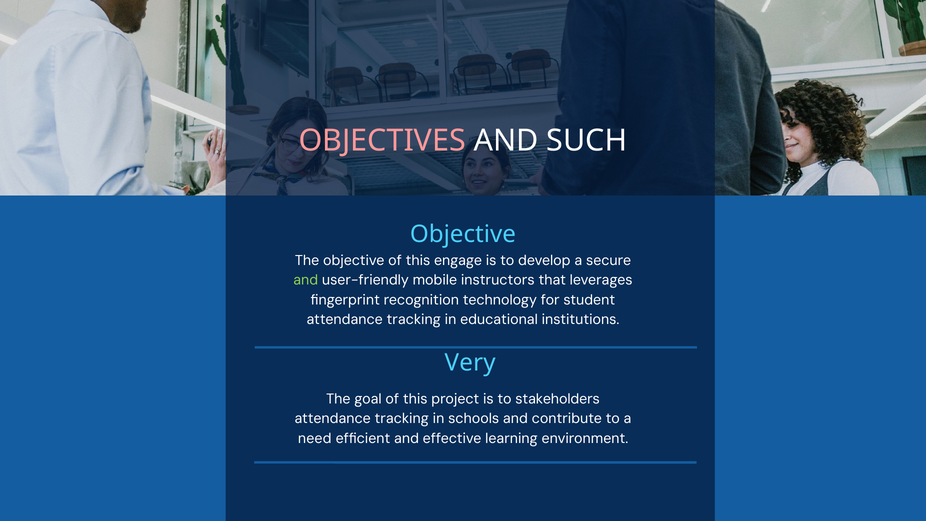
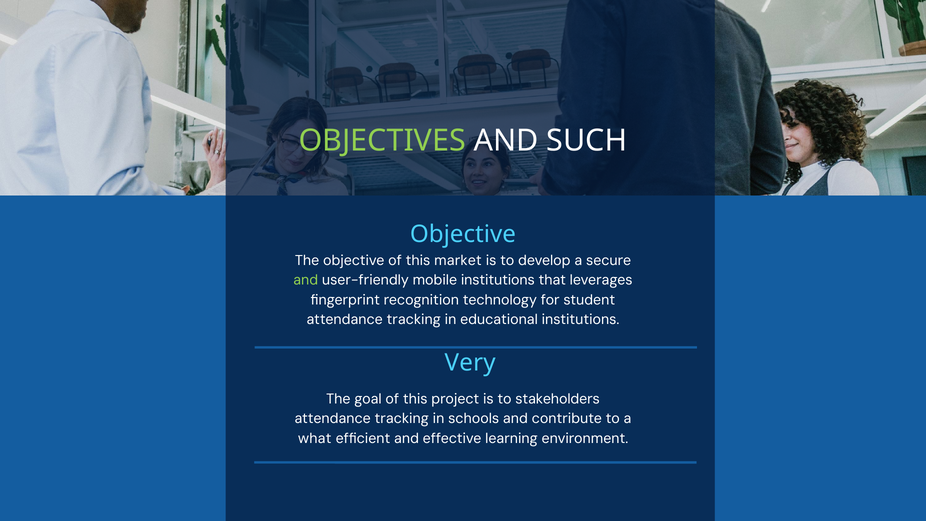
OBJECTIVES colour: pink -> light green (382, 141)
engage: engage -> market (458, 261)
mobile instructors: instructors -> institutions (498, 280)
need: need -> what (315, 438)
